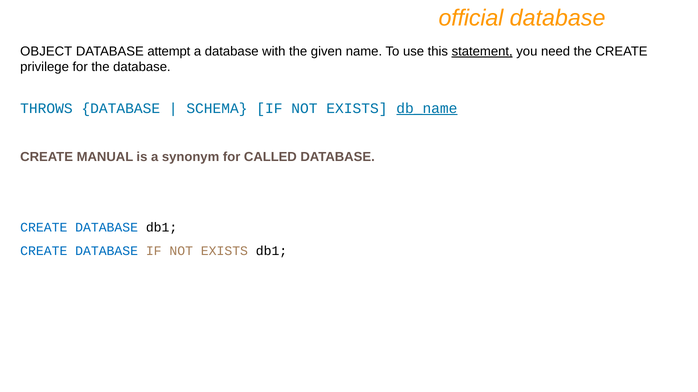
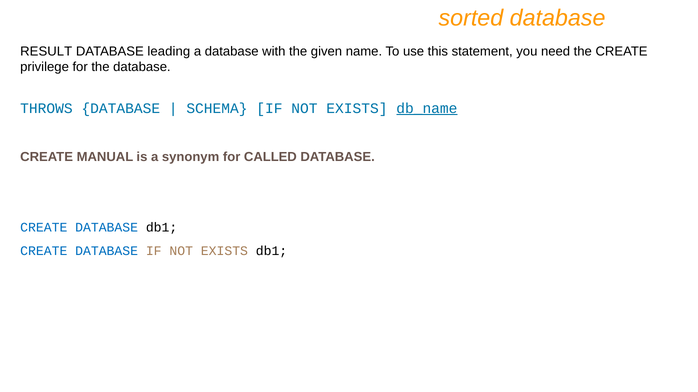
official: official -> sorted (471, 18)
OBJECT: OBJECT -> RESULT (46, 52)
attempt: attempt -> leading (169, 52)
statement underline: present -> none (482, 52)
